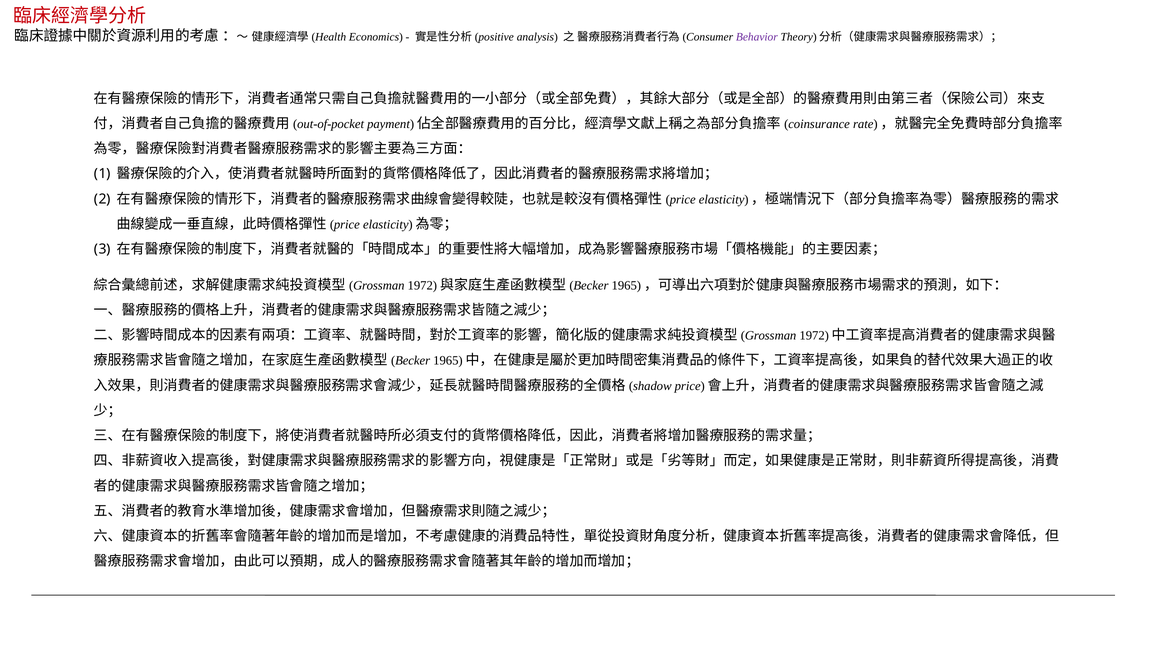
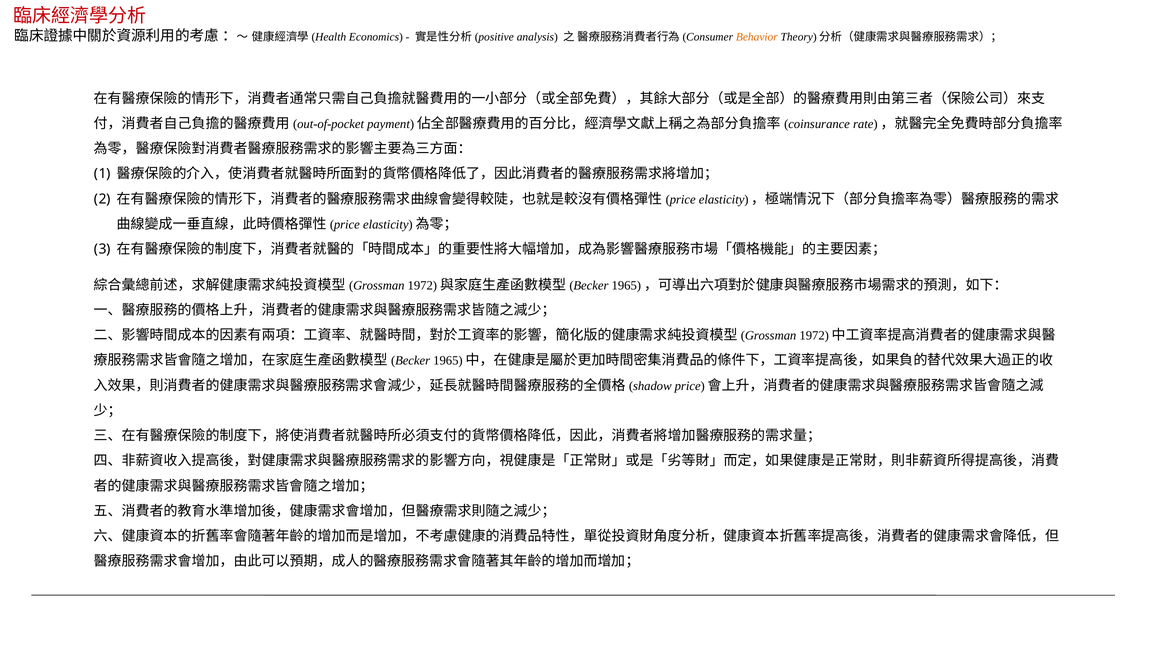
Behavior colour: purple -> orange (757, 37)
